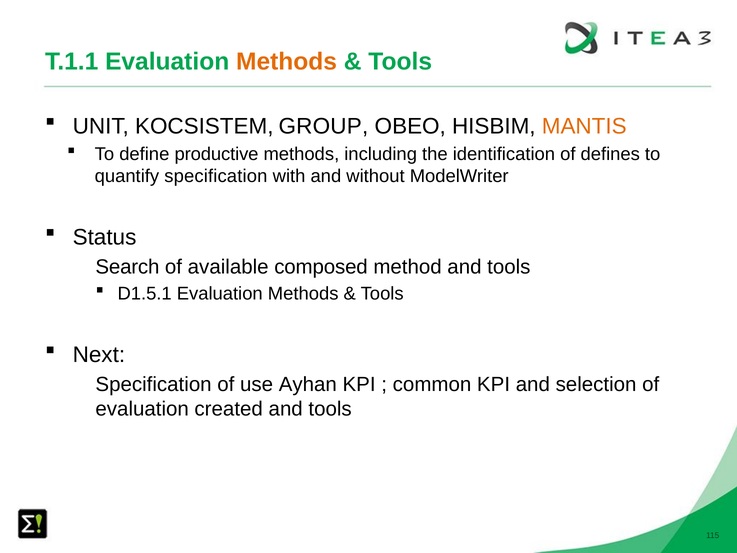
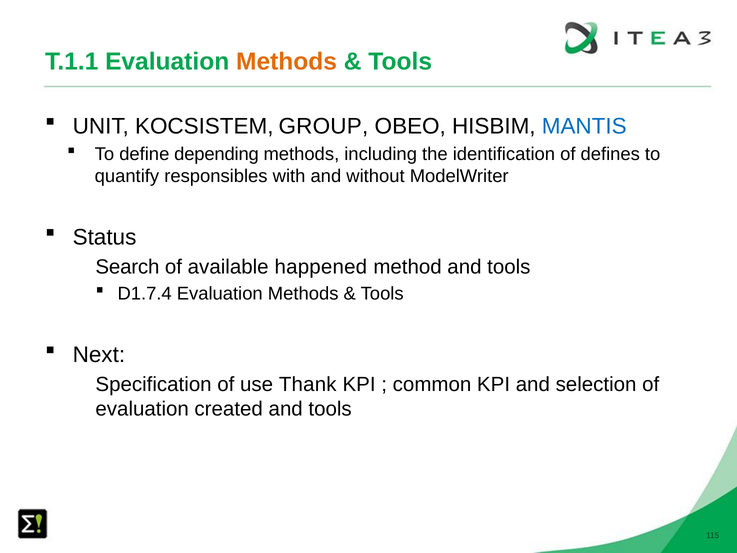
MANTIS colour: orange -> blue (584, 126)
productive: productive -> depending (217, 154)
quantify specification: specification -> responsibles (216, 176)
composed: composed -> happened (321, 267)
D1.5.1: D1.5.1 -> D1.7.4 (145, 294)
Ayhan: Ayhan -> Thank (308, 384)
